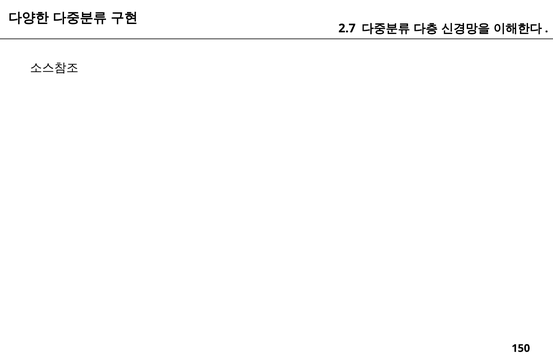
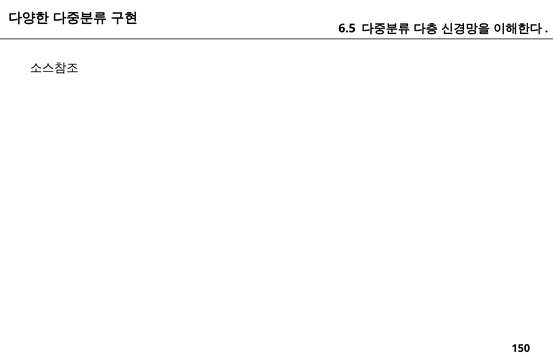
2.7: 2.7 -> 6.5 (347, 28)
